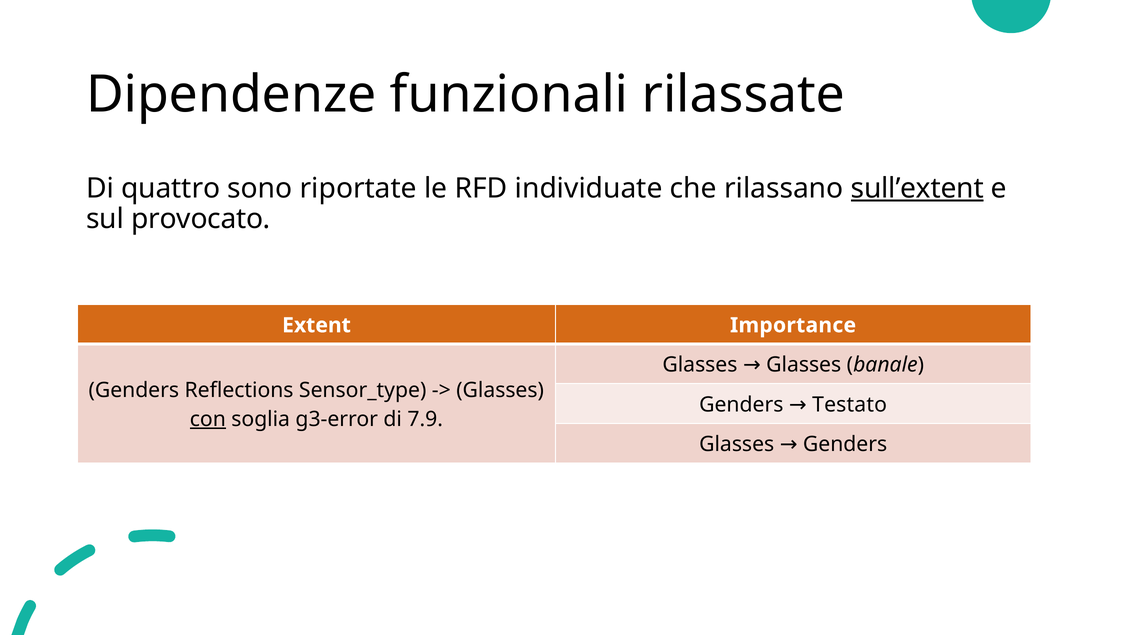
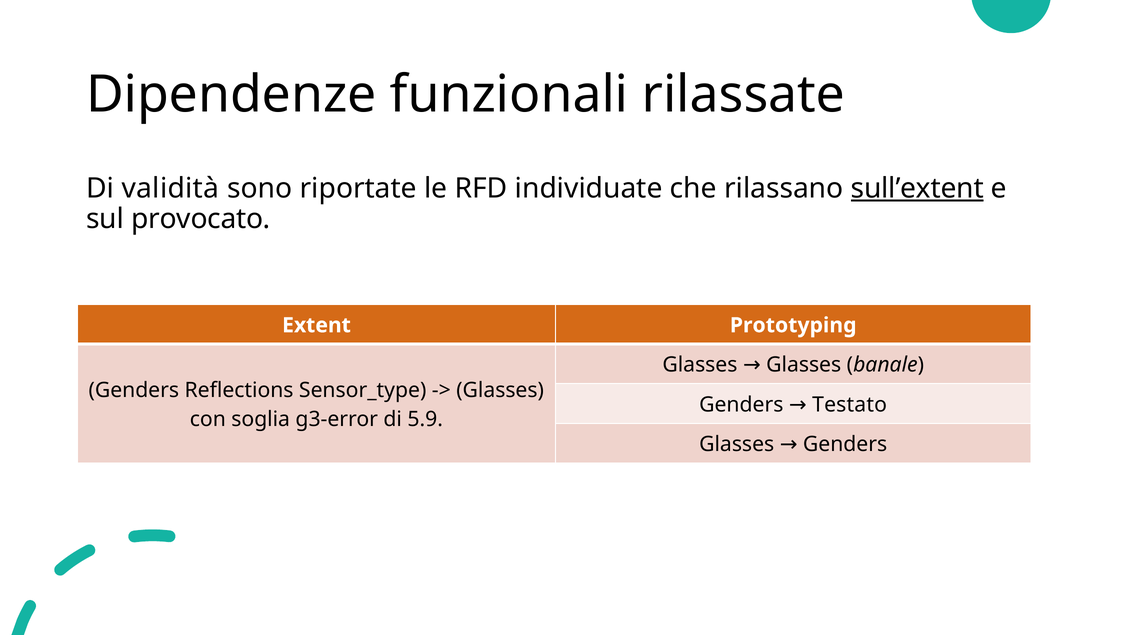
quattro: quattro -> validità (170, 188)
Importance: Importance -> Prototyping (793, 325)
con underline: present -> none (208, 419)
7.9: 7.9 -> 5.9 (425, 419)
